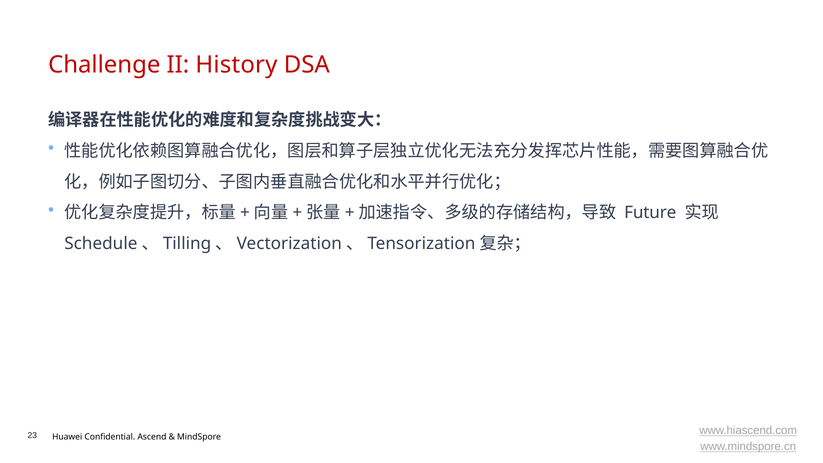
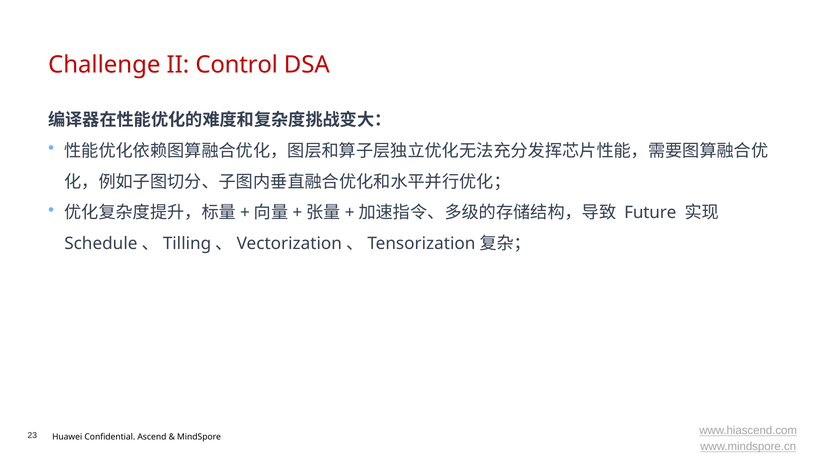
History: History -> Control (237, 65)
